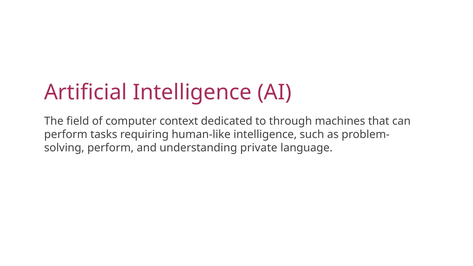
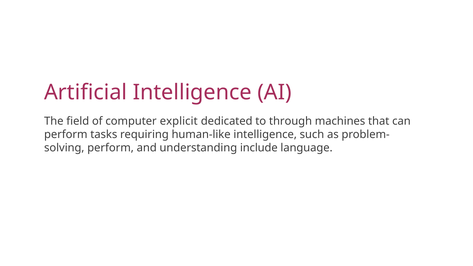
context: context -> explicit (179, 121)
private: private -> include (259, 148)
